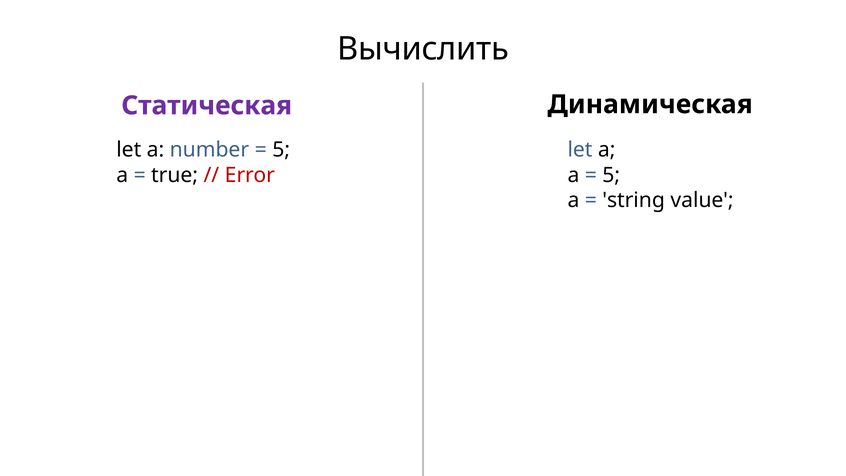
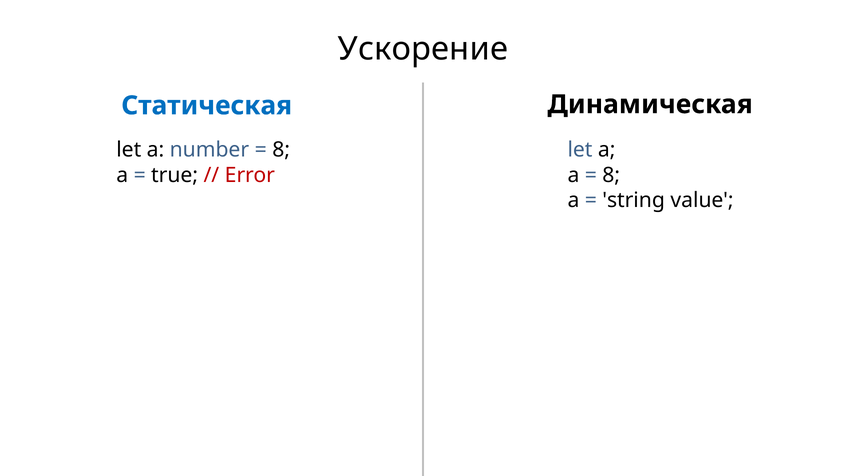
Вычислить: Вычислить -> Ускорение (423, 49)
Статическая colour: purple -> blue (207, 106)
5: 5 -> 8 (281, 150)
5: 5 -> 8 (611, 175)
